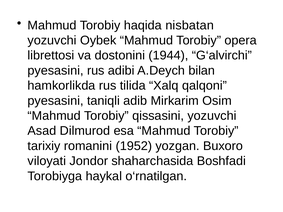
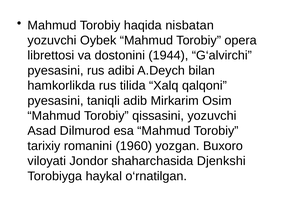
1952: 1952 -> 1960 (134, 146)
Boshfadi: Boshfadi -> Djenkshi (221, 161)
